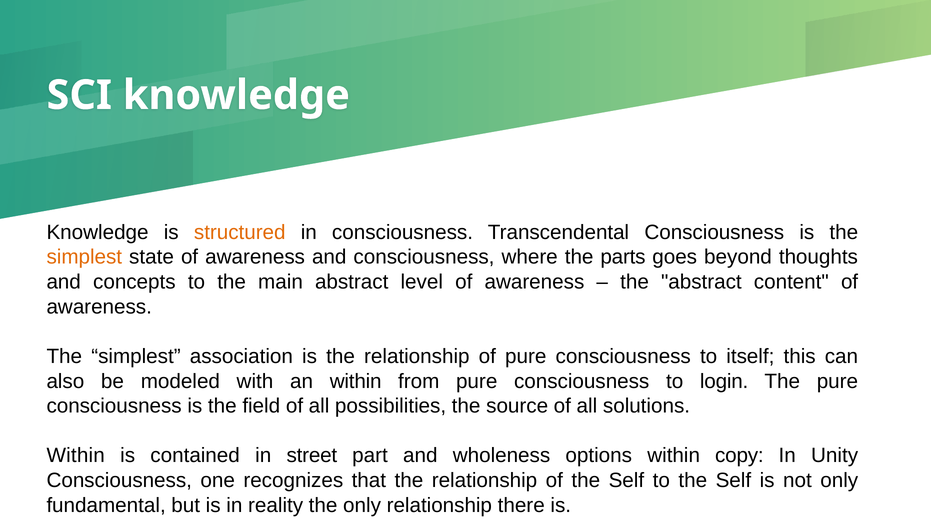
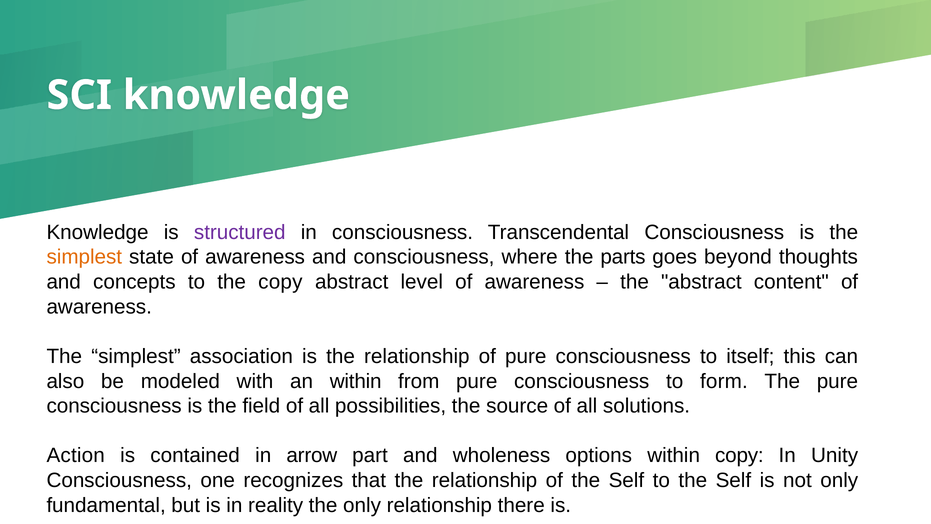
structured colour: orange -> purple (240, 232)
the main: main -> copy (280, 282)
login: login -> form (724, 381)
Within: Within -> Action (76, 455)
street: street -> arrow (312, 455)
